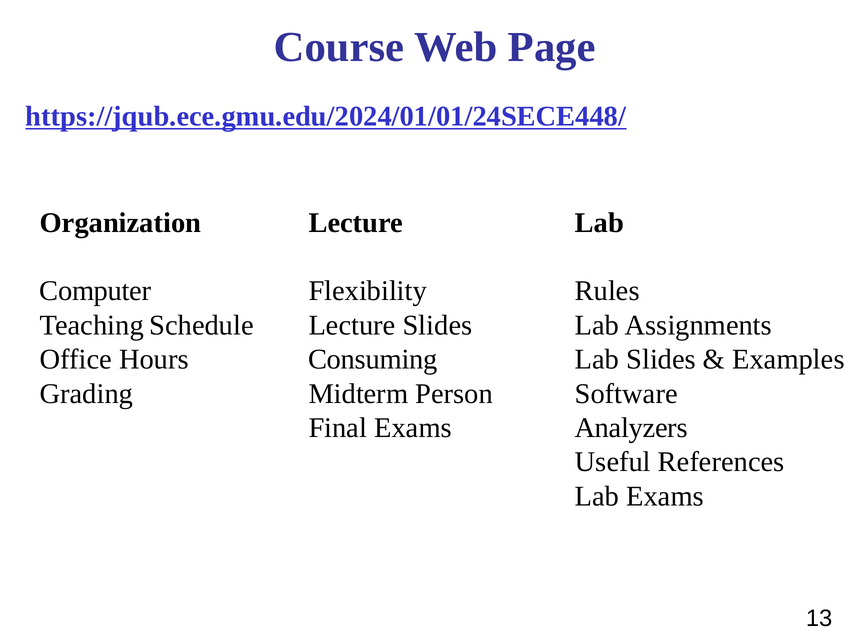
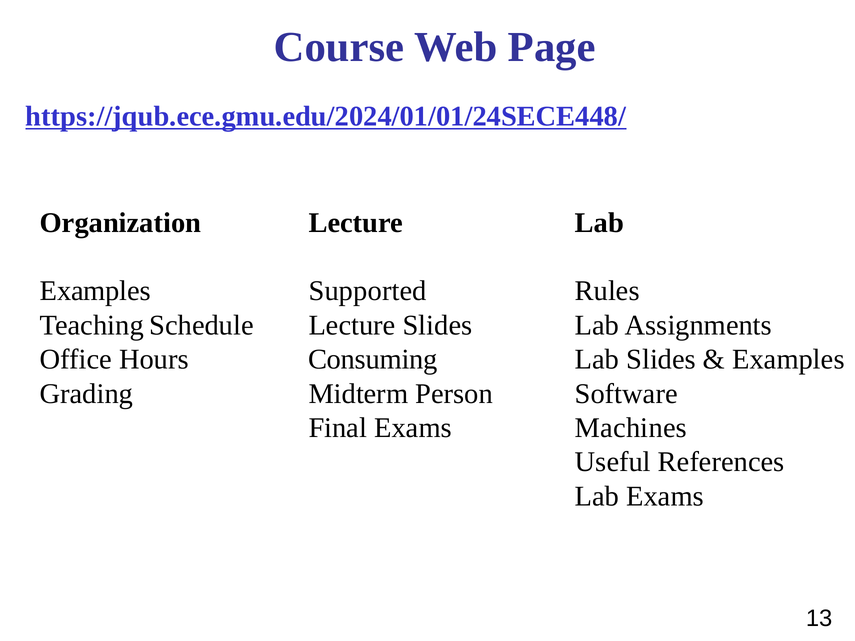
Computer: Computer -> Examples (95, 291)
Flexibility: Flexibility -> Supported (368, 291)
Analyzers: Analyzers -> Machines (631, 428)
